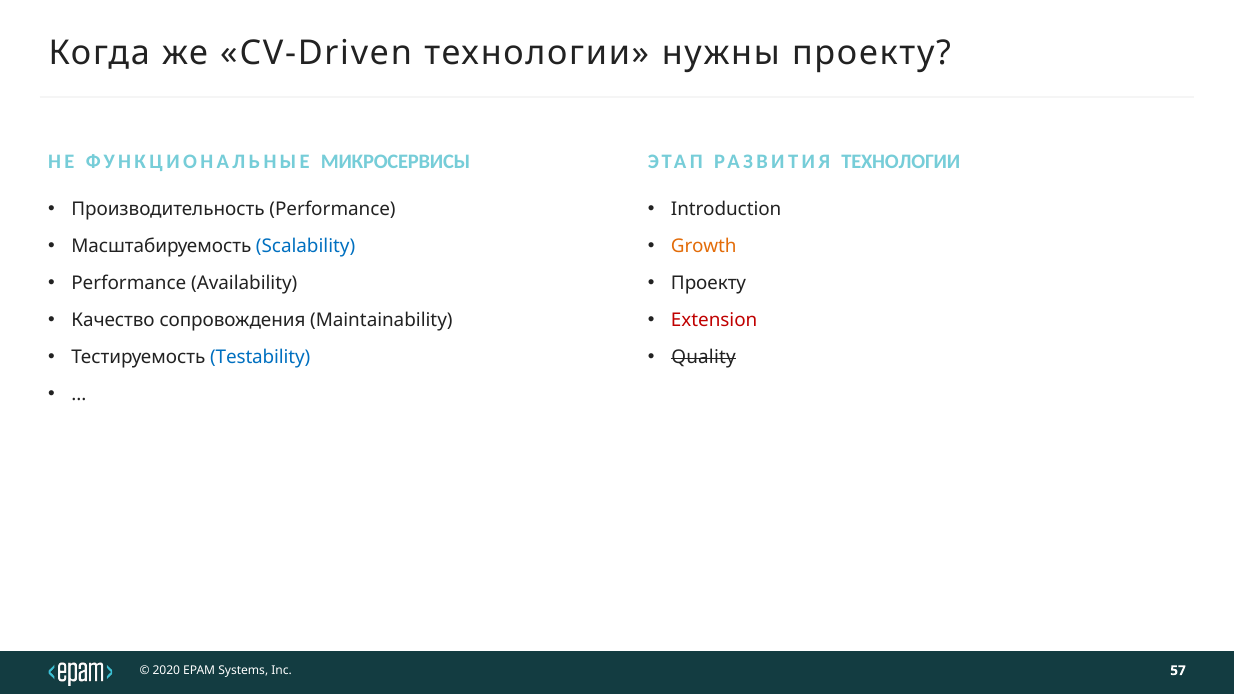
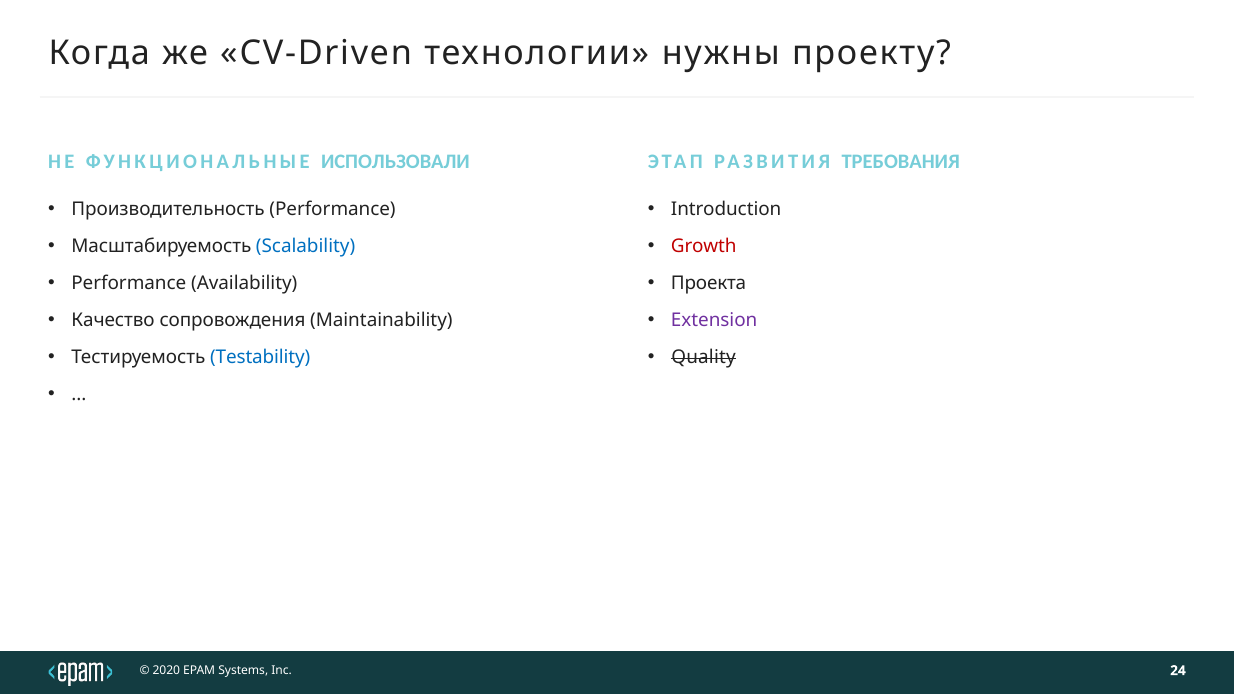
МИКРОСЕРВИСЫ: МИКРОСЕРВИСЫ -> ИСПОЛЬЗОВАЛИ (395, 162)
РАЗВИТИЯ ТЕХНОЛОГИИ: ТЕХНОЛОГИИ -> ТРЕБОВАНИЯ (901, 162)
Growth colour: orange -> red (704, 246)
Проекту: Проекту -> Проекта (709, 283)
Extension colour: red -> purple (714, 321)
57: 57 -> 24 (1178, 671)
